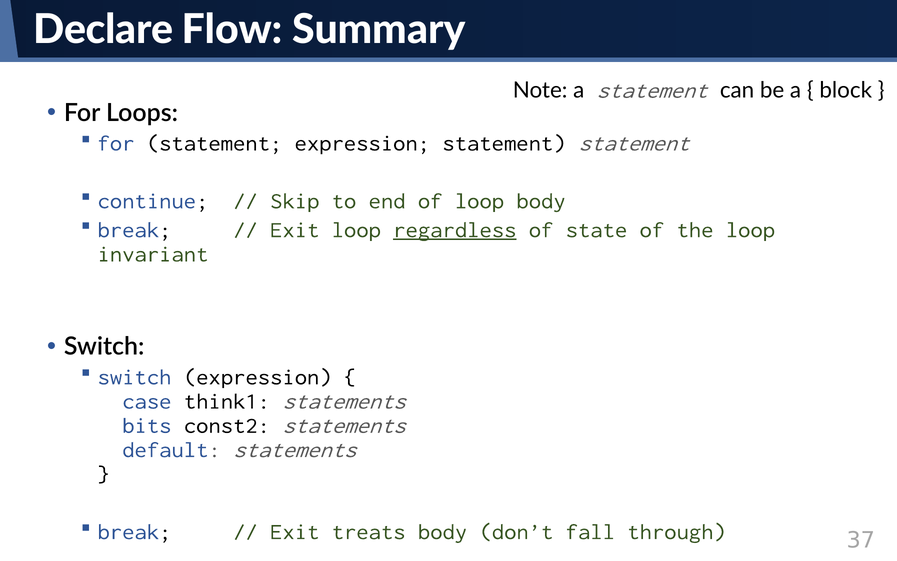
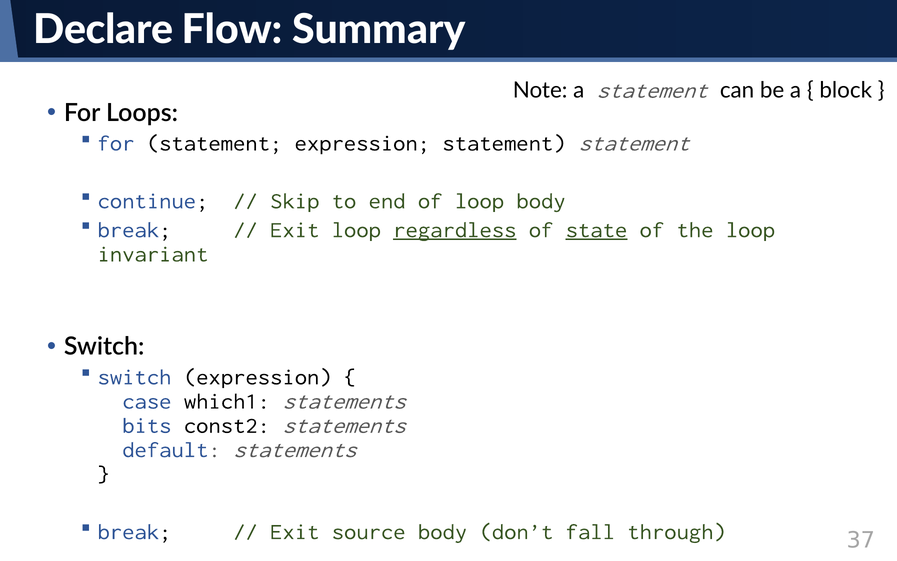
state underline: none -> present (596, 230)
think1: think1 -> which1 (227, 401)
treats: treats -> source (369, 531)
